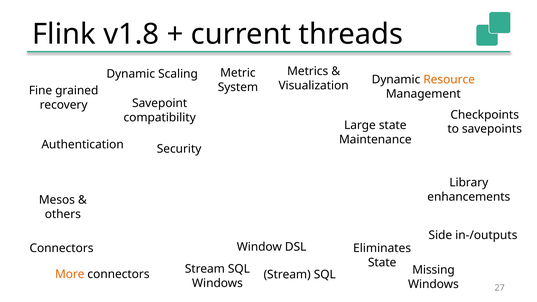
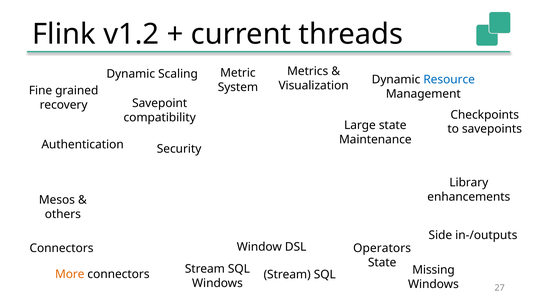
v1.8: v1.8 -> v1.2 (131, 34)
Resource colour: orange -> blue (449, 79)
Eliminates: Eliminates -> Operators (382, 248)
